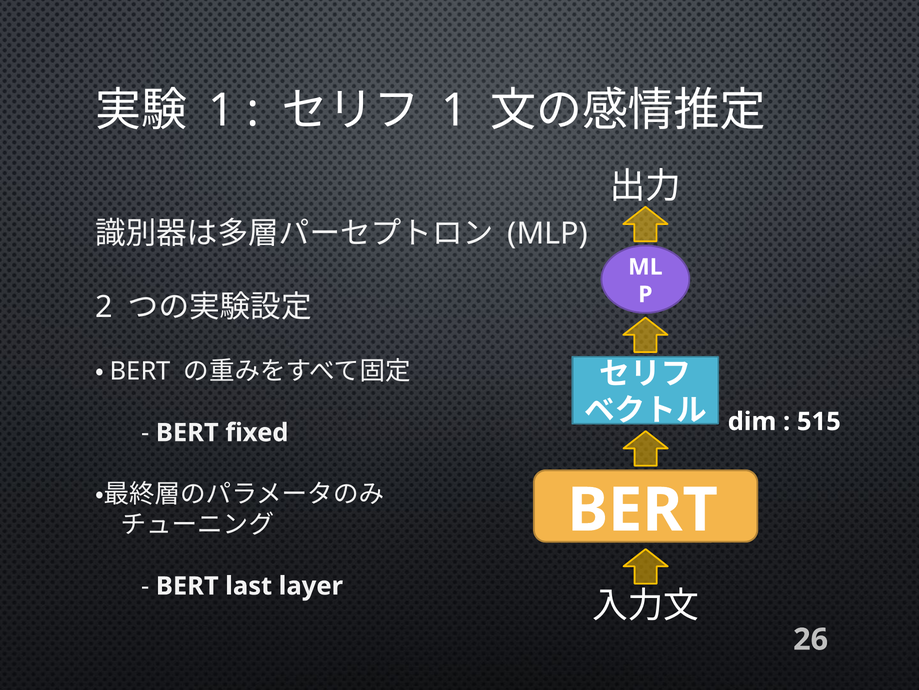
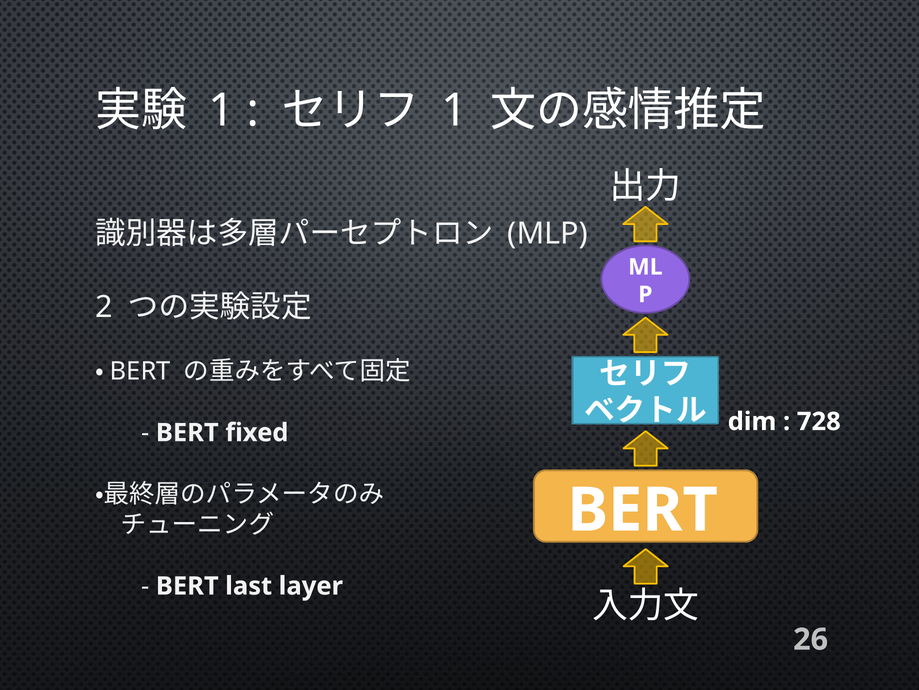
515: 515 -> 728 (819, 421)
